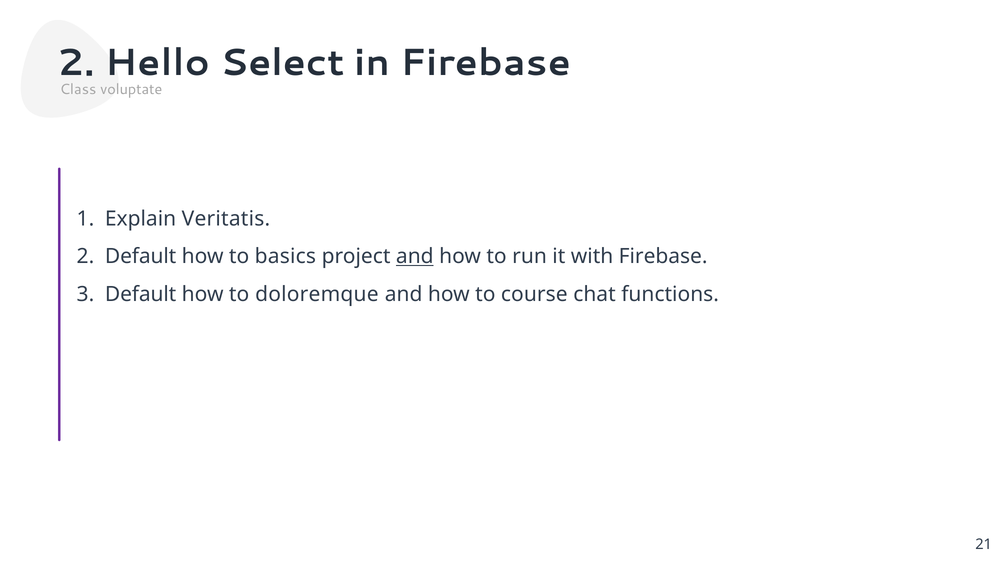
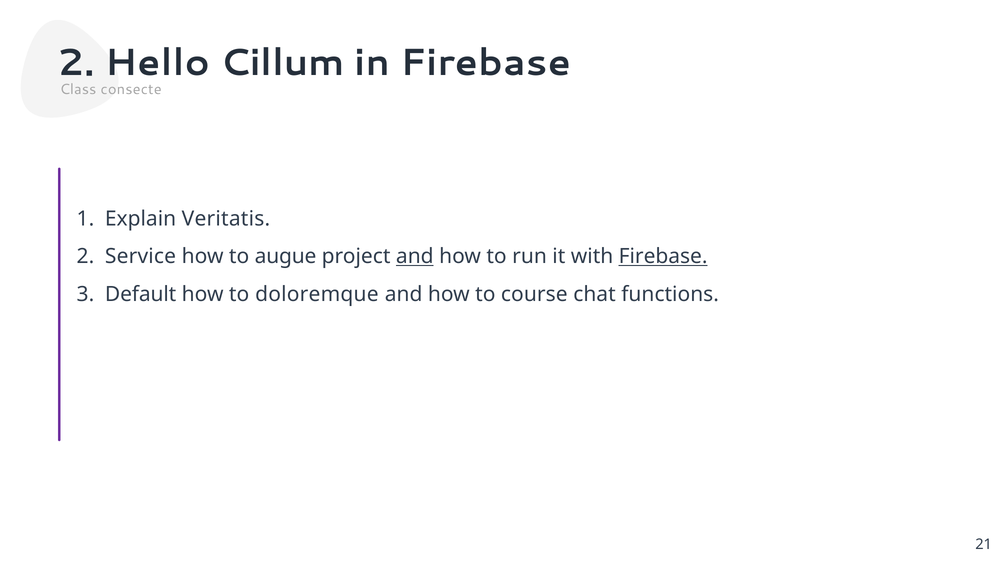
Select: Select -> Cillum (282, 63)
voluptate: voluptate -> consecte (131, 89)
2 Default: Default -> Service (140, 257)
basics: basics -> augue (286, 257)
Firebase underline: none -> present (663, 257)
